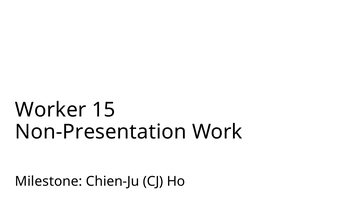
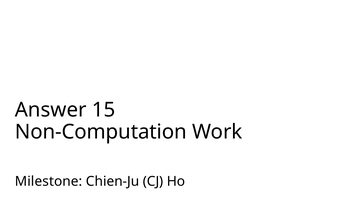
Worker: Worker -> Answer (51, 110)
Non-Presentation: Non-Presentation -> Non-Computation (101, 132)
